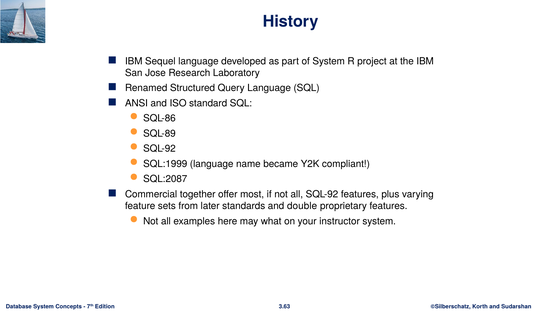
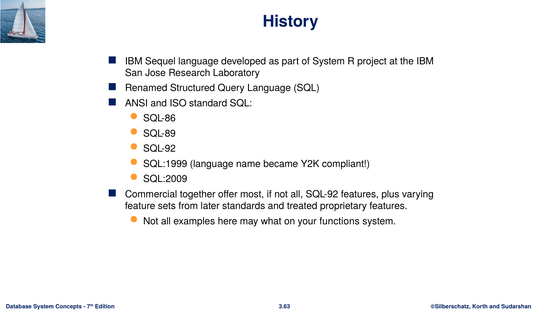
SQL:2087: SQL:2087 -> SQL:2009 (165, 179)
double: double -> treated (302, 206)
instructor: instructor -> functions (340, 221)
